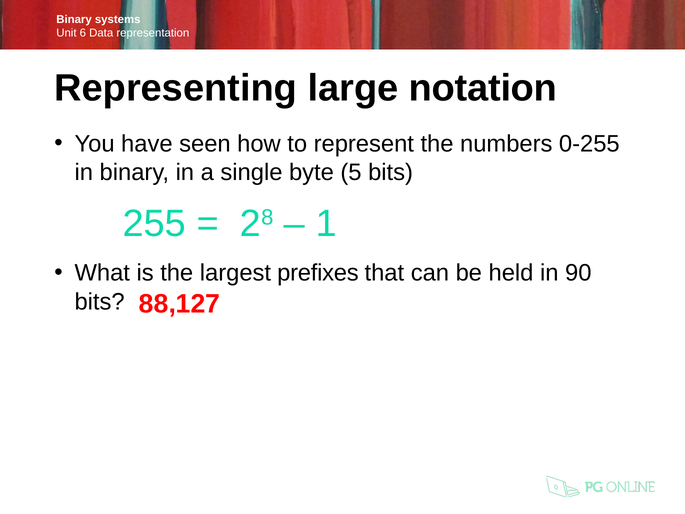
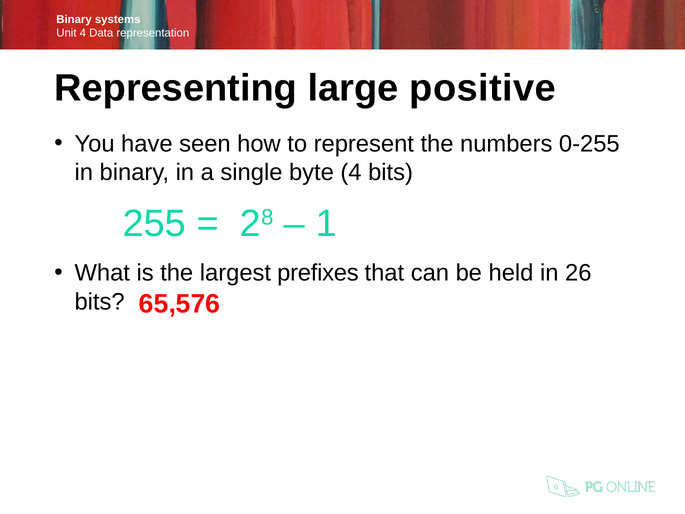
6: 6 -> 4 (83, 33)
notation: notation -> positive (483, 88)
byte 5: 5 -> 4 (351, 172)
90: 90 -> 26 (578, 273)
88,127: 88,127 -> 65,576 (180, 304)
